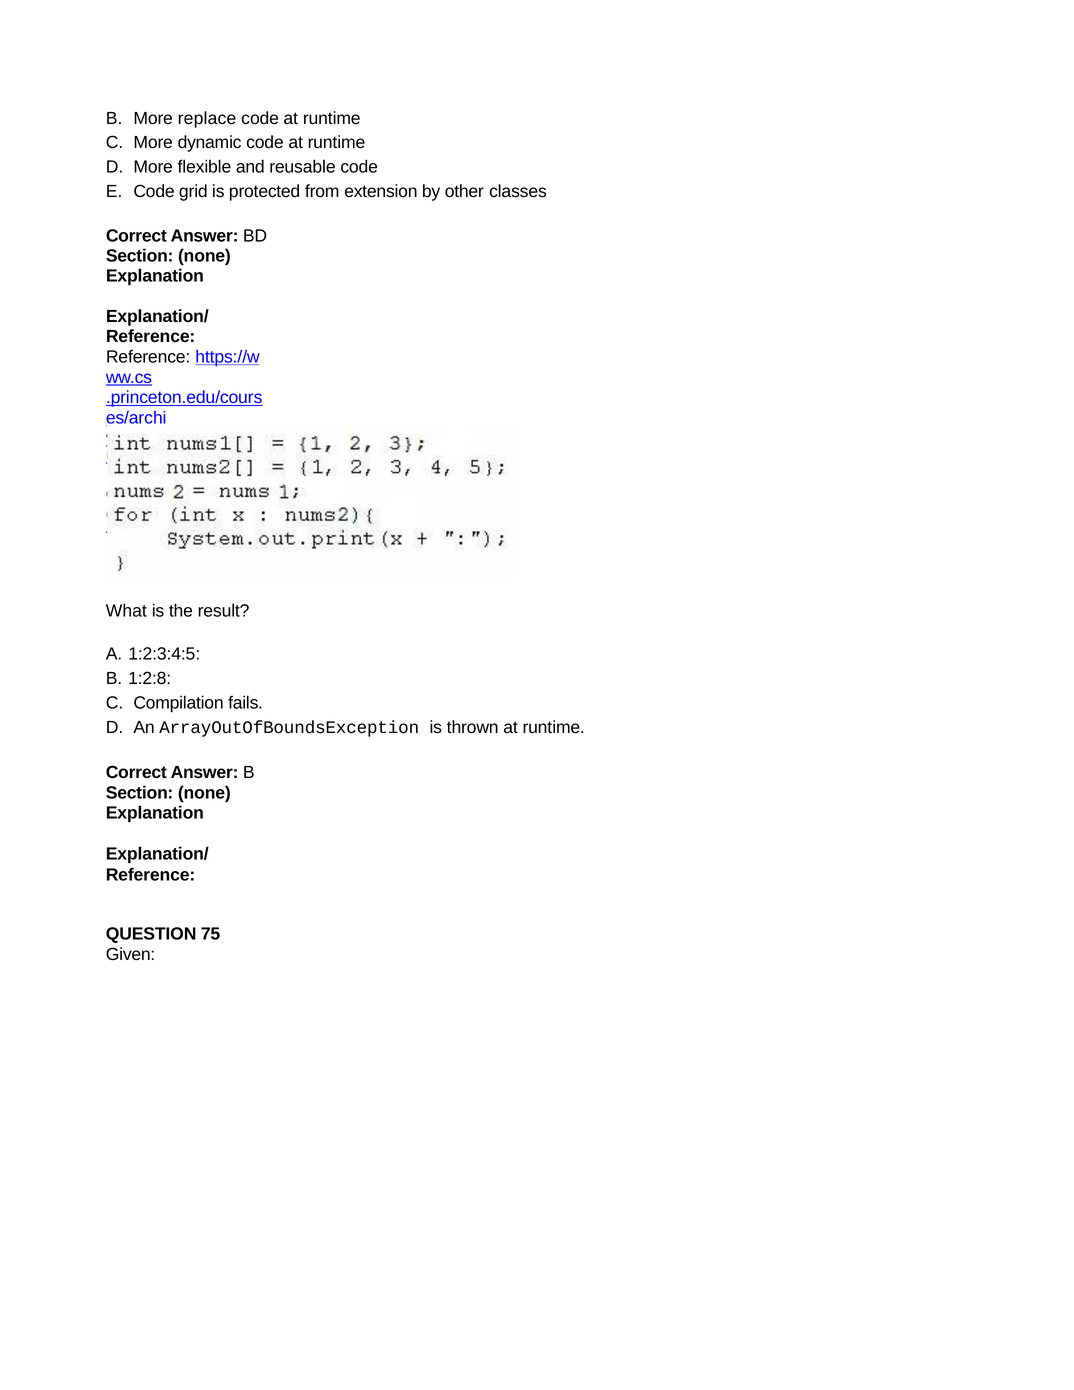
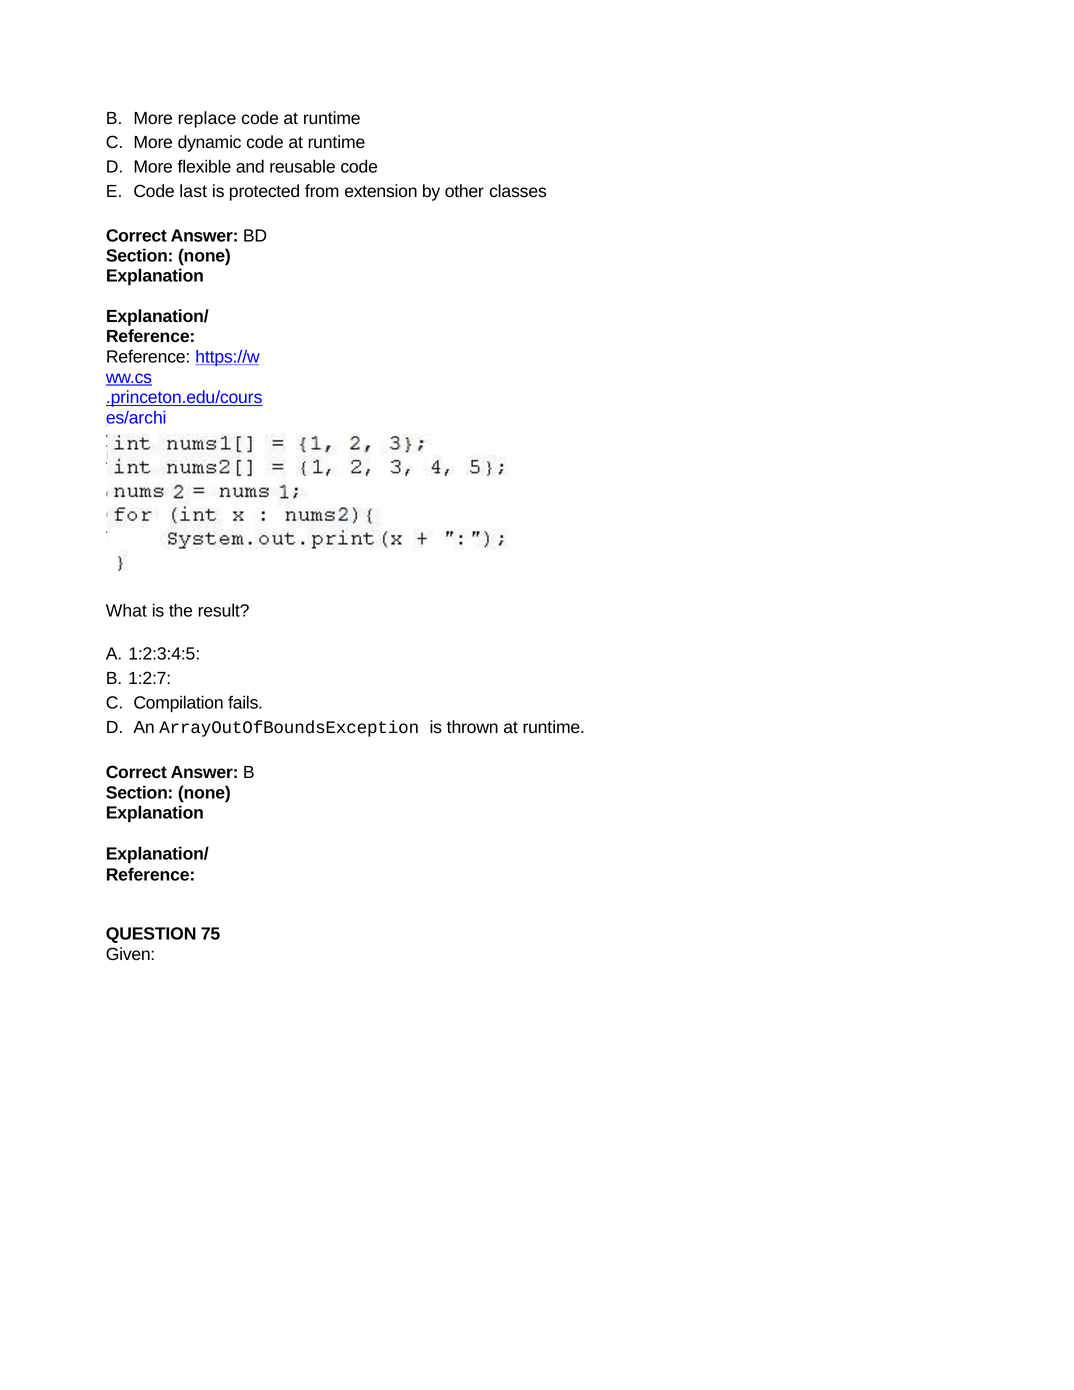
grid: grid -> last (193, 191)
1:2:8: 1:2:8 -> 1:2:7 (150, 678)
